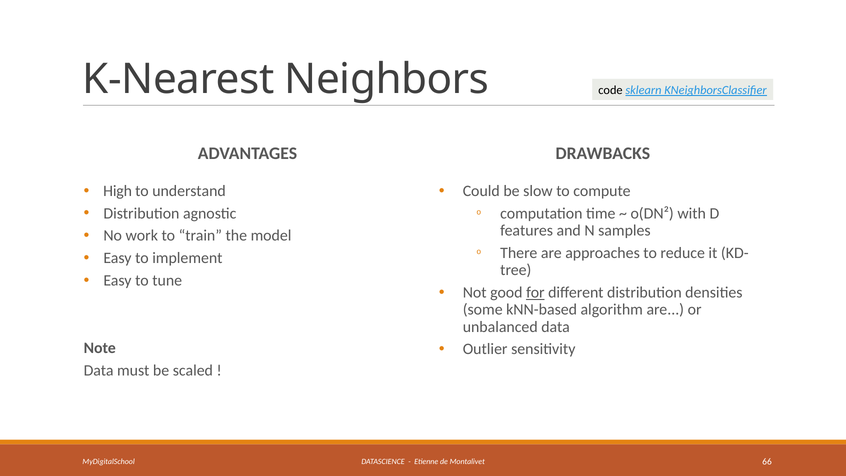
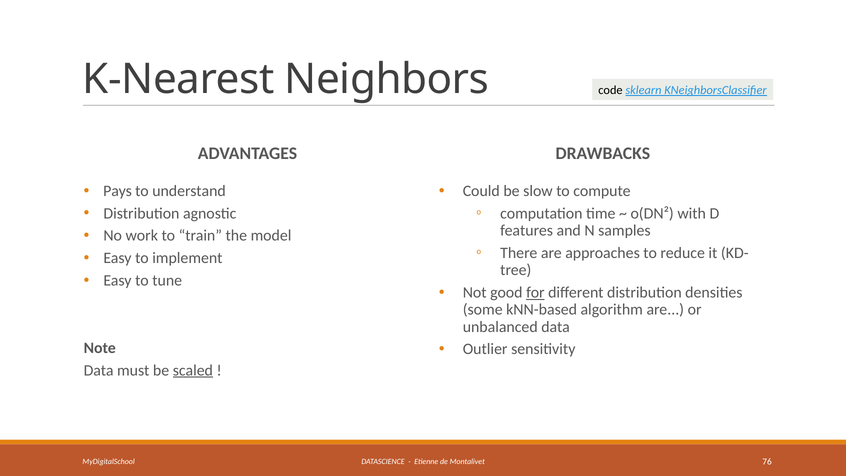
High: High -> Pays (118, 191)
scaled underline: none -> present (193, 370)
66: 66 -> 76 (767, 461)
